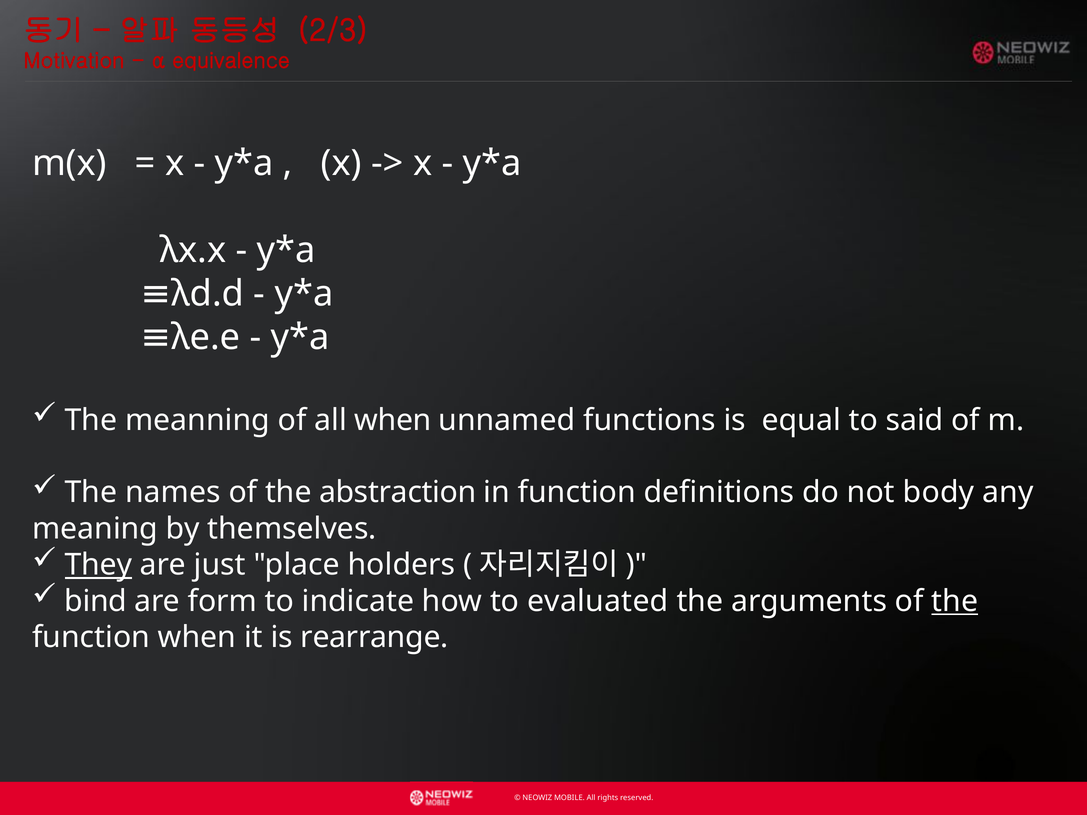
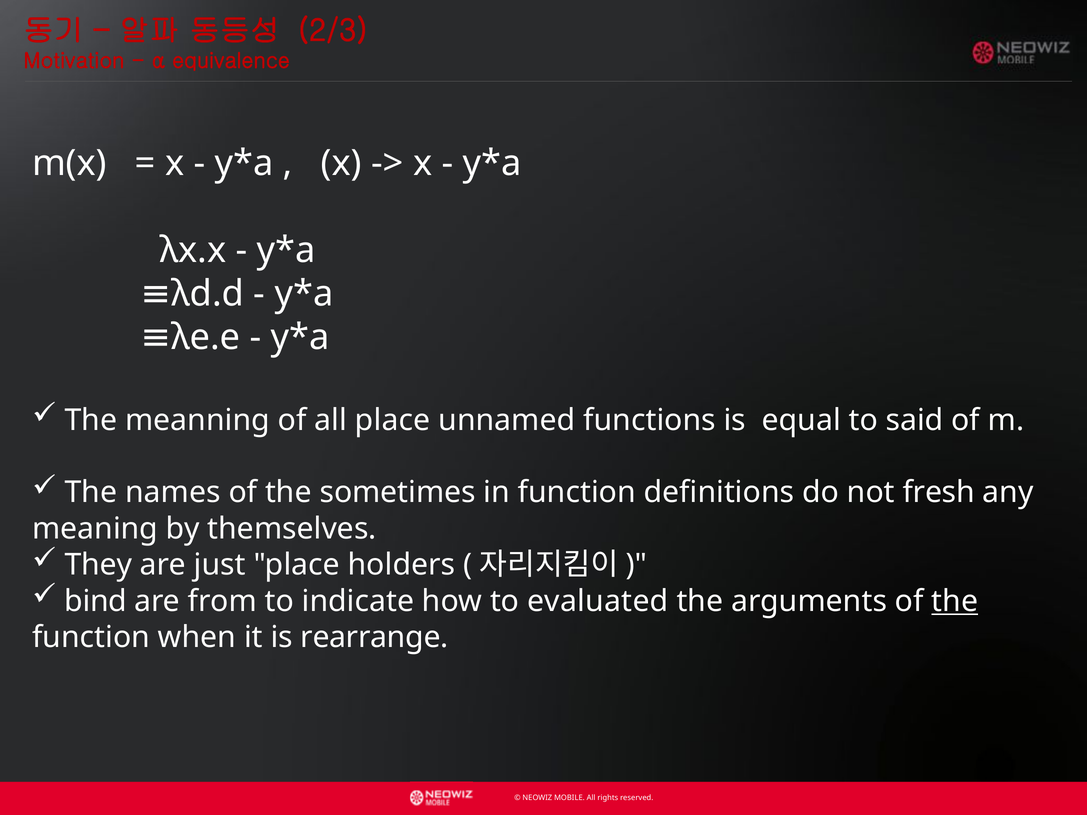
all when: when -> place (393, 420)
abstraction: abstraction -> sometimes (398, 493)
body: body -> fresh (939, 493)
They underline: present -> none (98, 565)
form: form -> from (222, 601)
